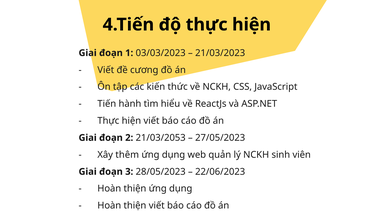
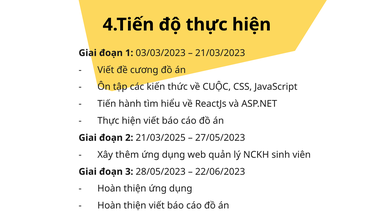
về NCKH: NCKH -> CUỘC (217, 87)
21/03/2053: 21/03/2053 -> 21/03/2025 (161, 137)
